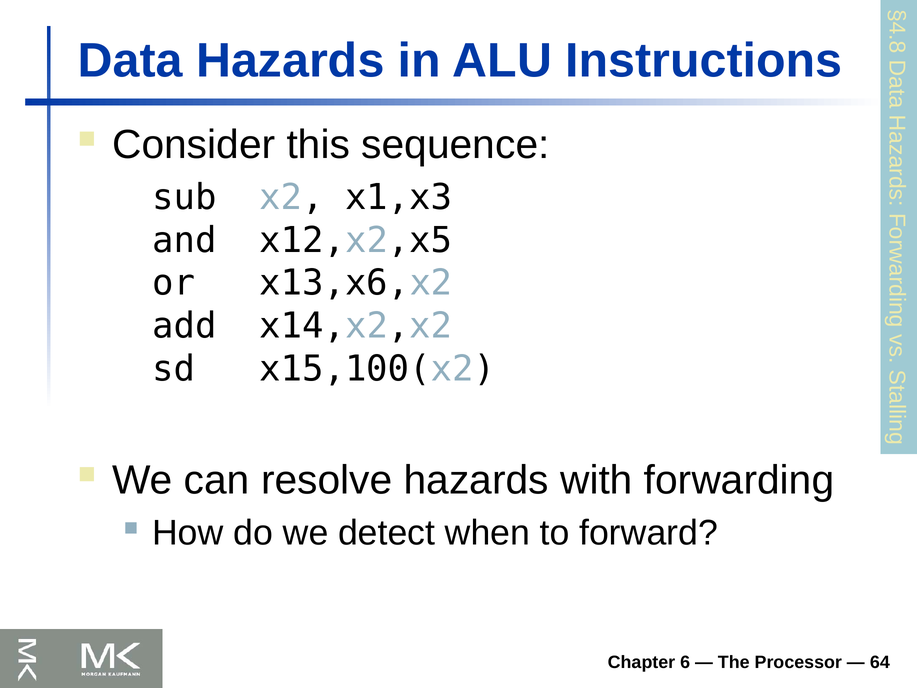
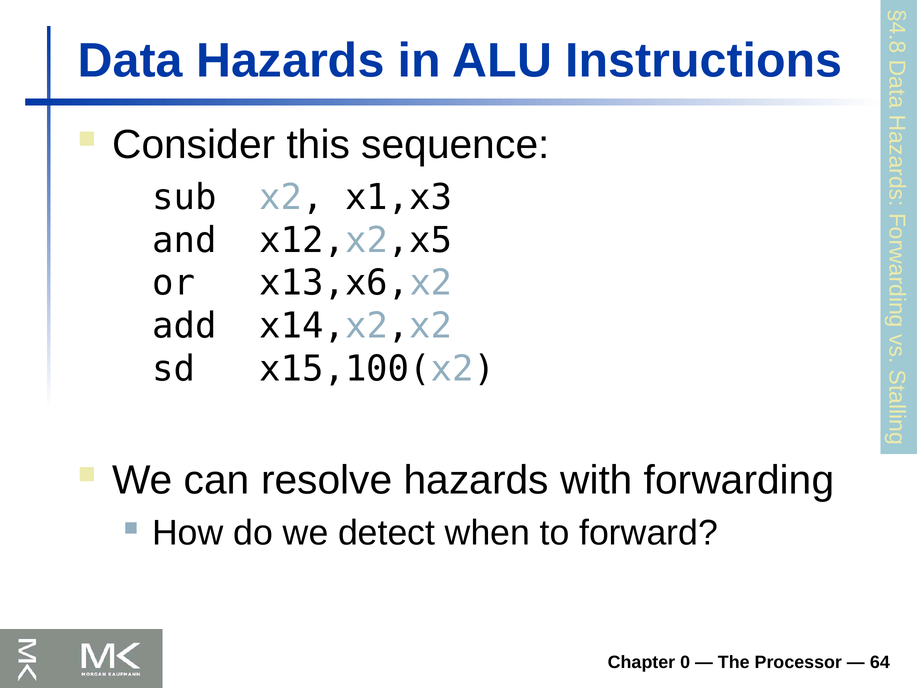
6: 6 -> 0 (685, 662)
